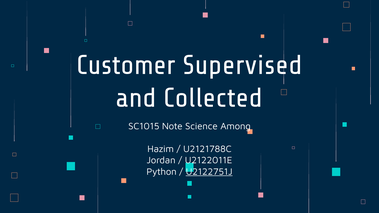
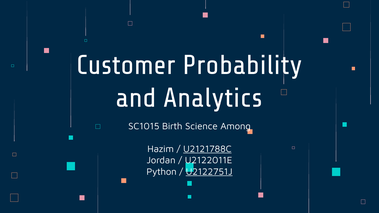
Supervised: Supervised -> Probability (242, 65)
Collected: Collected -> Analytics (213, 98)
Note: Note -> Birth (172, 126)
U2121788C underline: none -> present (207, 149)
